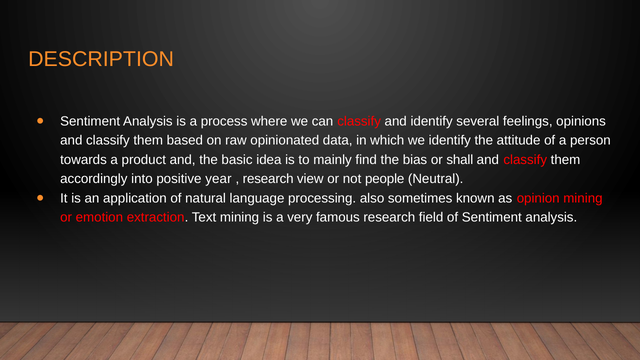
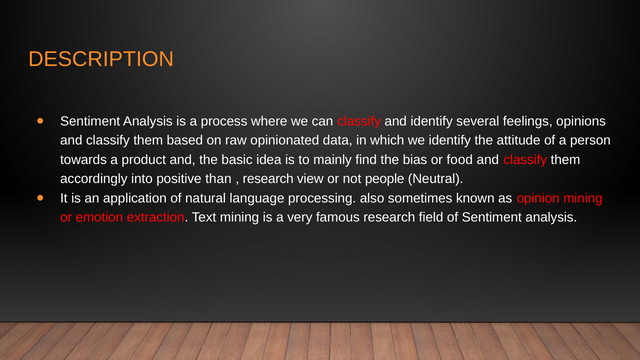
shall: shall -> food (460, 160)
year: year -> than (218, 179)
